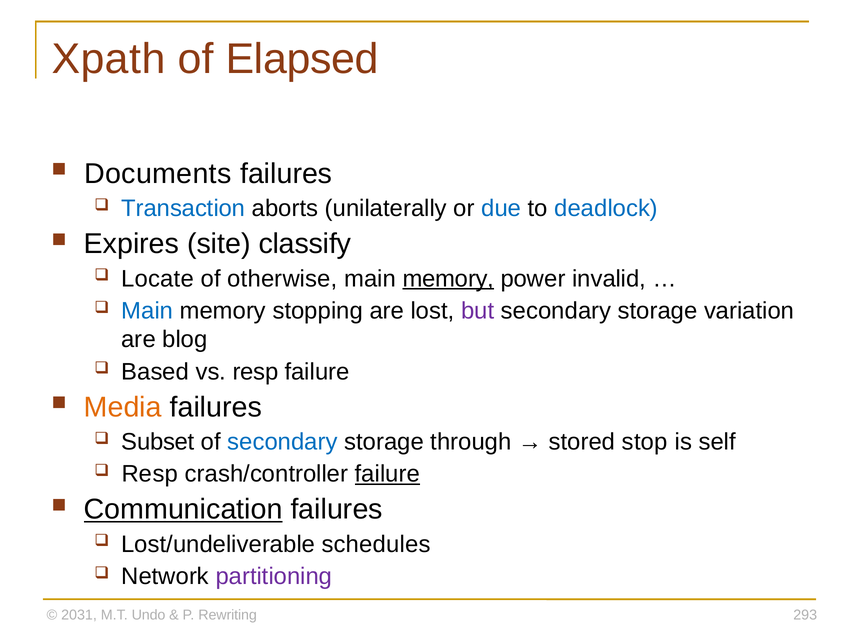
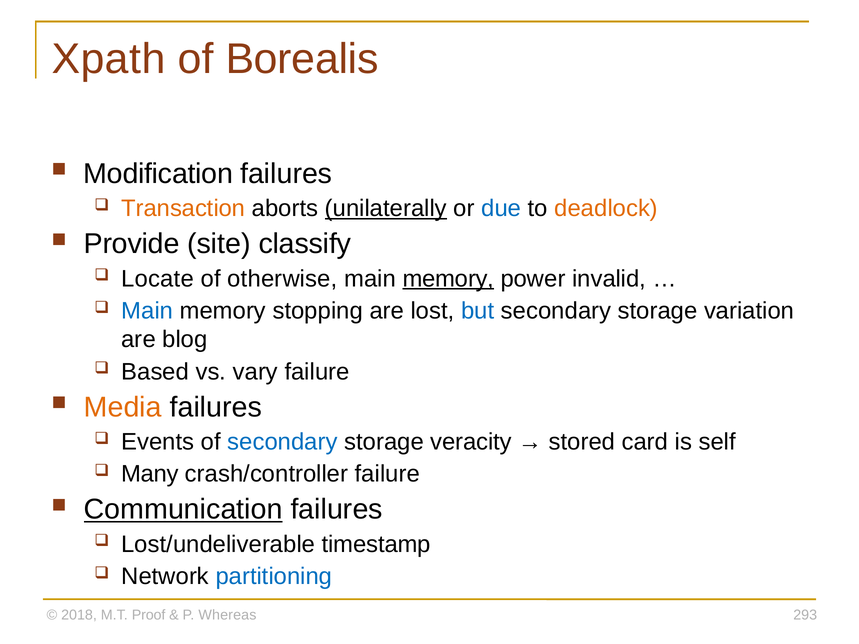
Elapsed: Elapsed -> Borealis (302, 59)
Documents: Documents -> Modification (158, 174)
Transaction colour: blue -> orange (183, 209)
unilaterally underline: none -> present (386, 209)
deadlock colour: blue -> orange (606, 209)
Expires: Expires -> Provide (132, 244)
but colour: purple -> blue (478, 311)
vs resp: resp -> vary (255, 372)
Subset: Subset -> Events (158, 442)
through: through -> veracity (471, 442)
stop: stop -> card (645, 442)
Resp: Resp -> Many (150, 474)
failure underline: present -> none (387, 474)
schedules: schedules -> timestamp (376, 544)
partitioning colour: purple -> blue (274, 577)
2031: 2031 -> 2018 (79, 615)
Undo: Undo -> Proof (149, 615)
Rewriting: Rewriting -> Whereas (227, 615)
